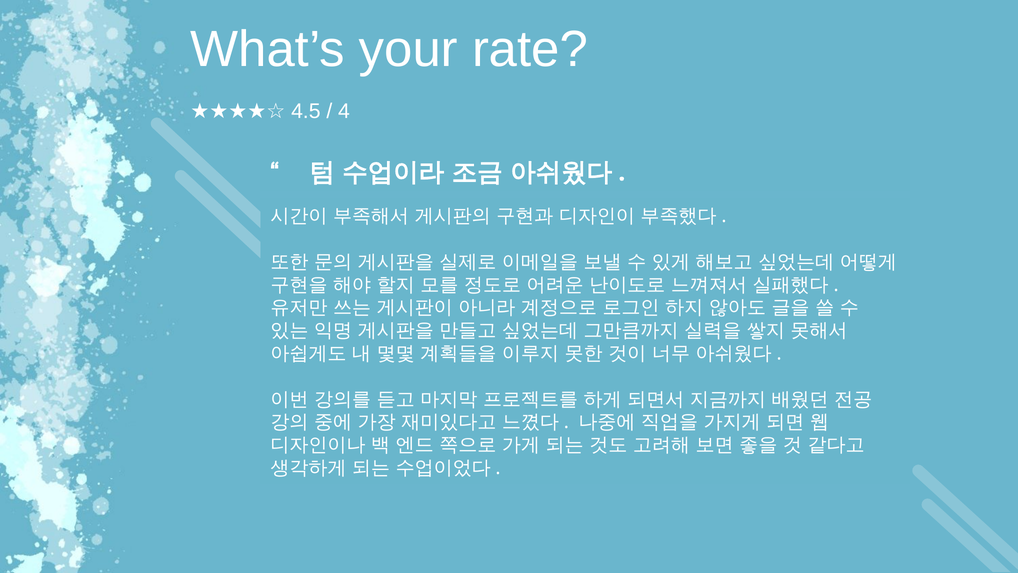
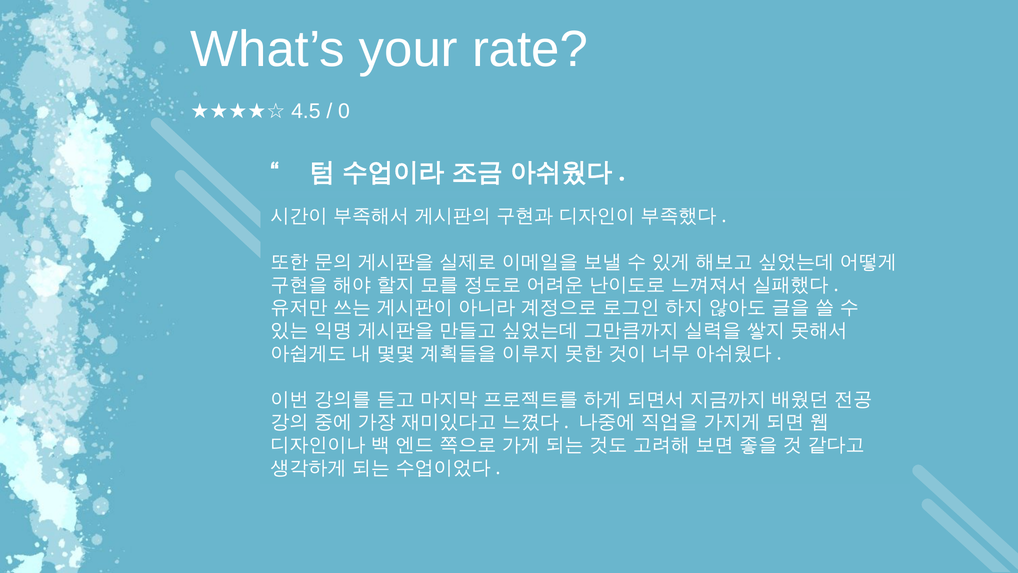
4: 4 -> 0 (344, 111)
